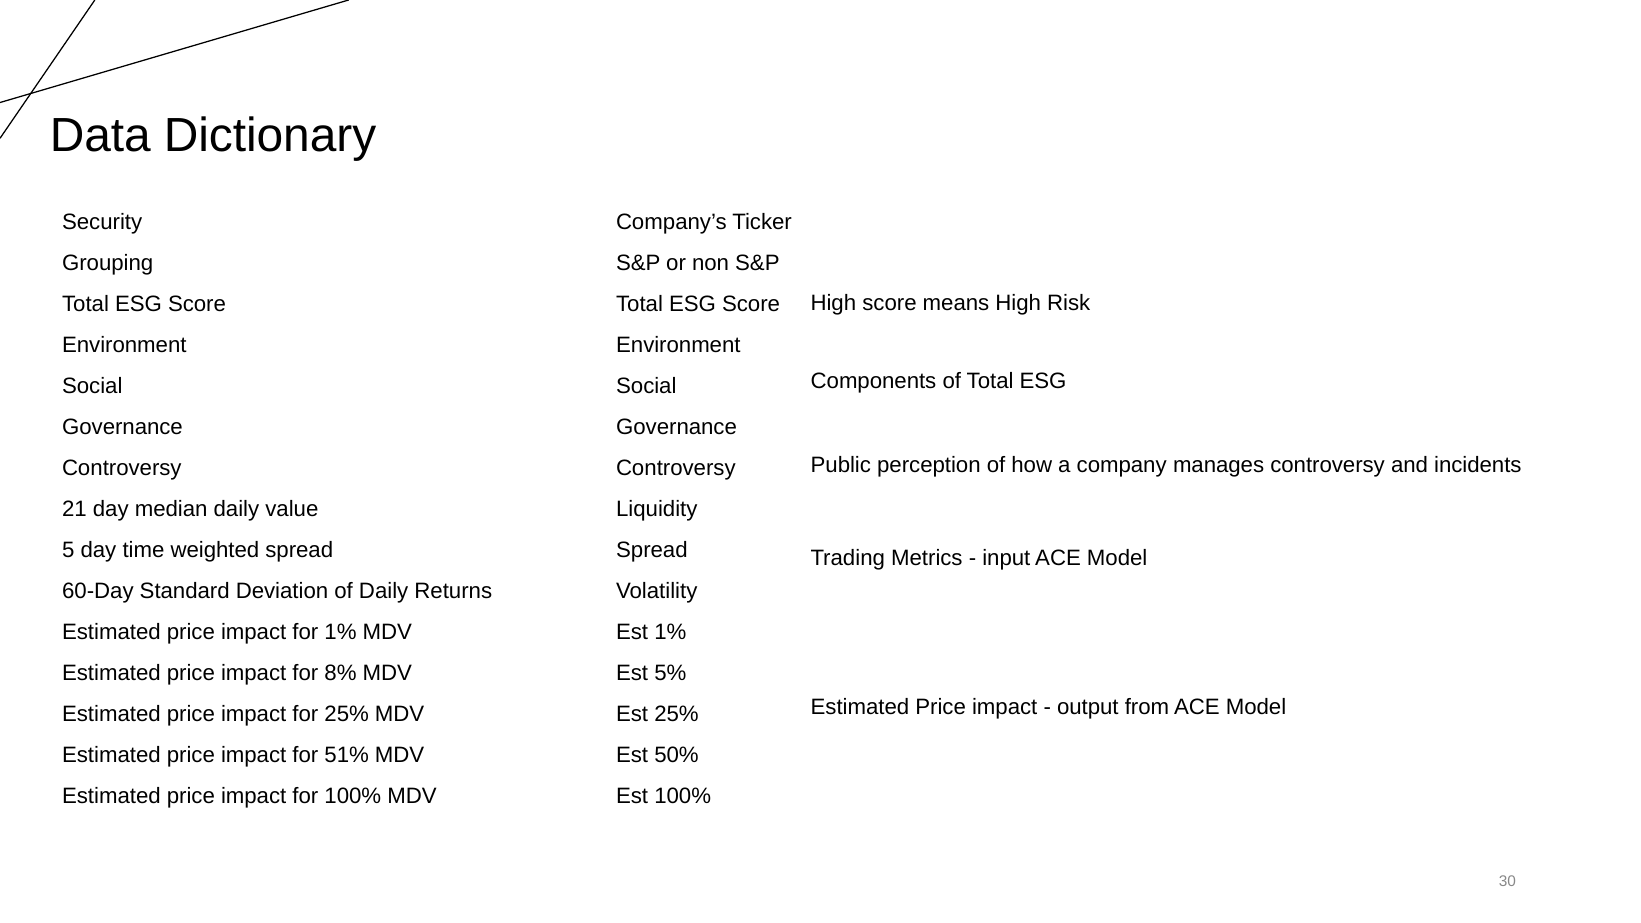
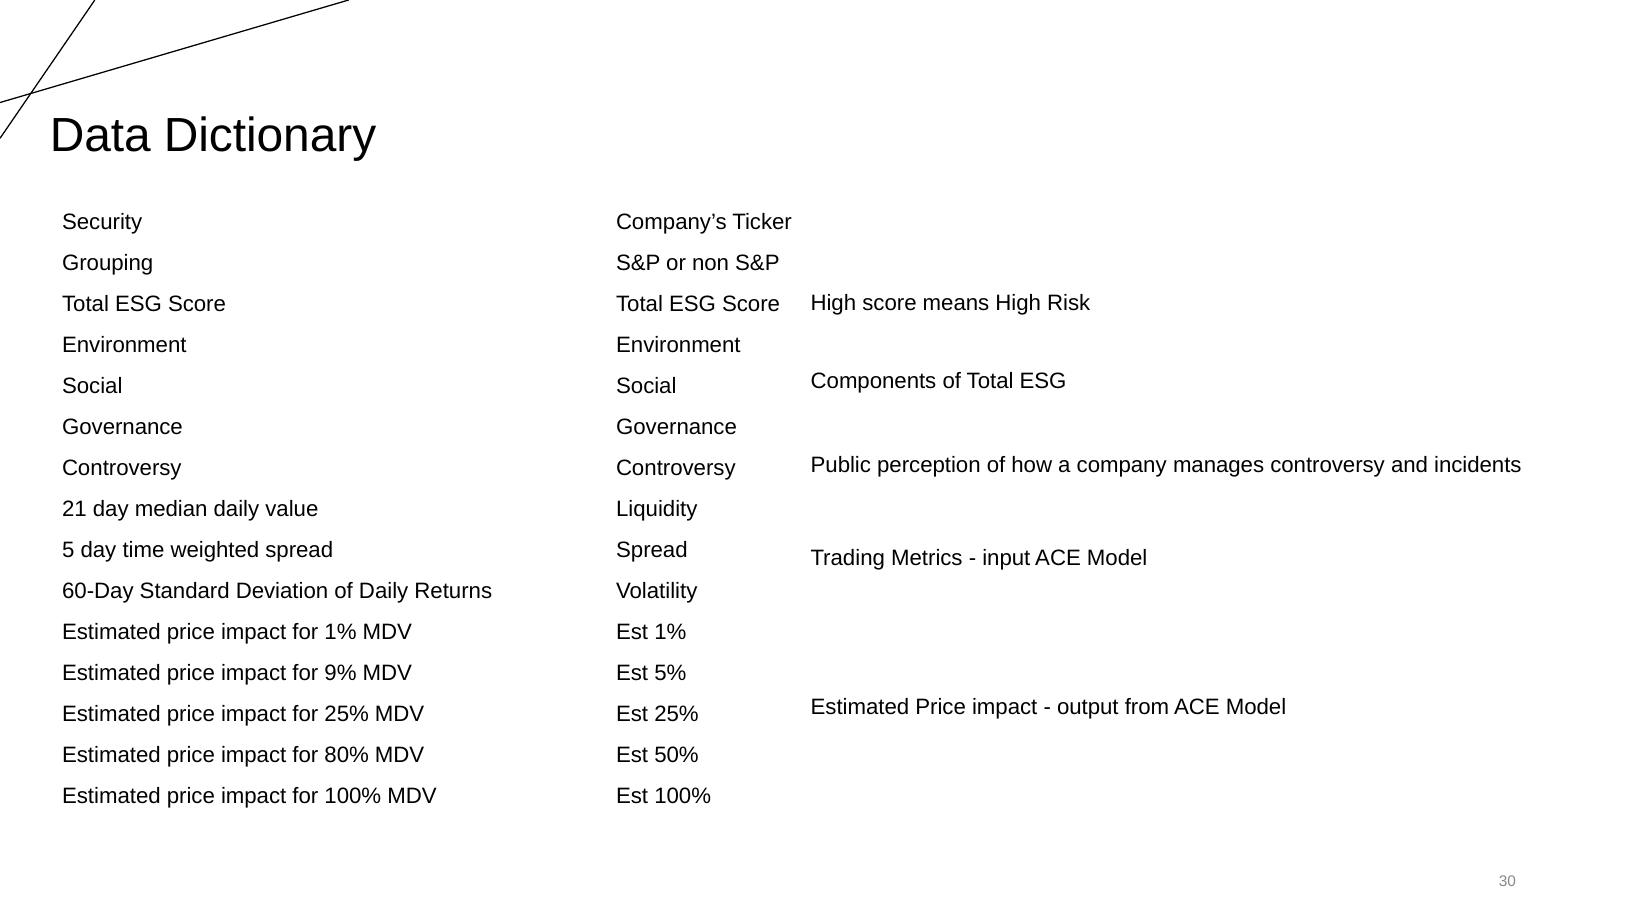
8%: 8% -> 9% (341, 673)
51%: 51% -> 80% (347, 755)
